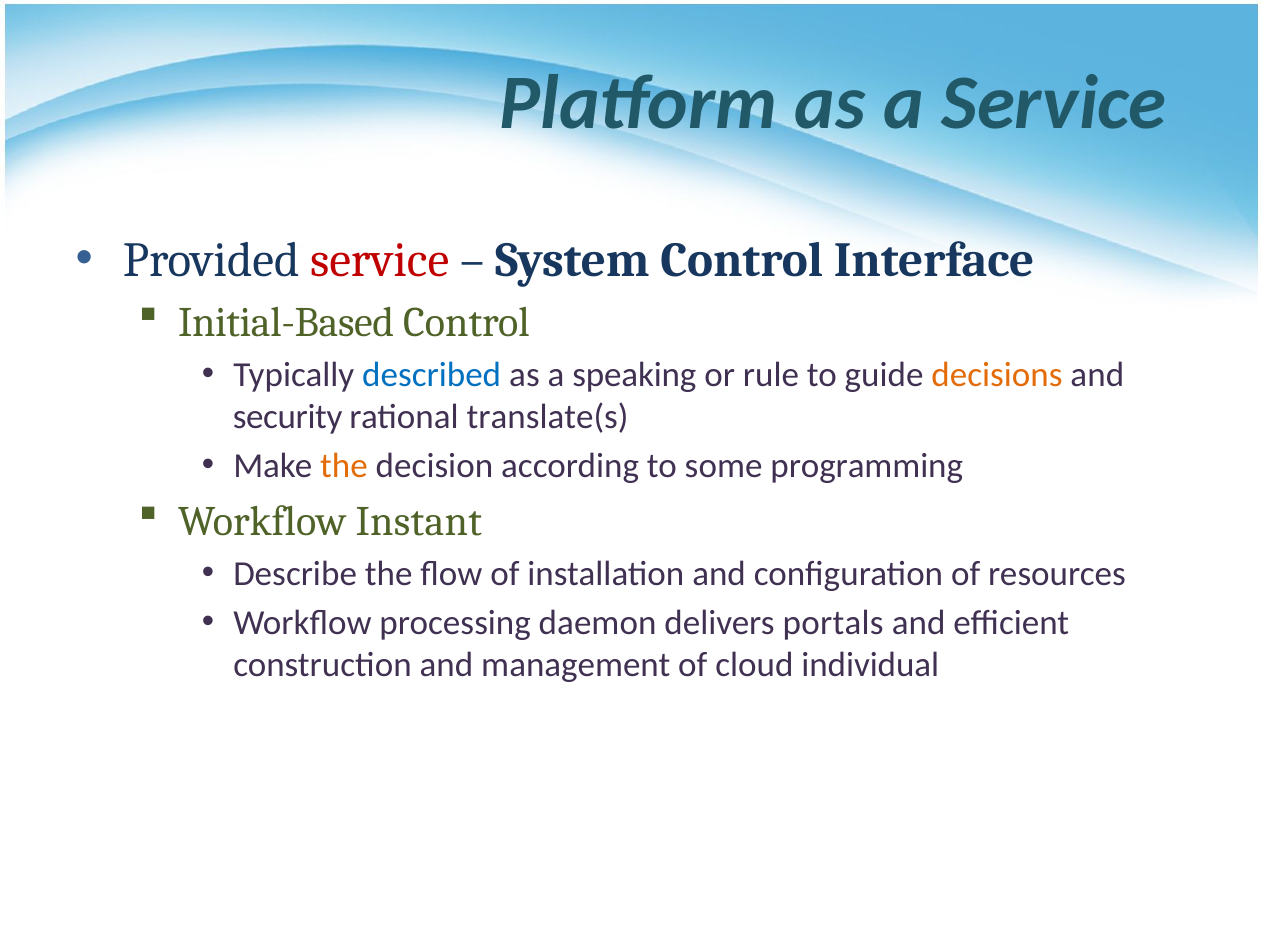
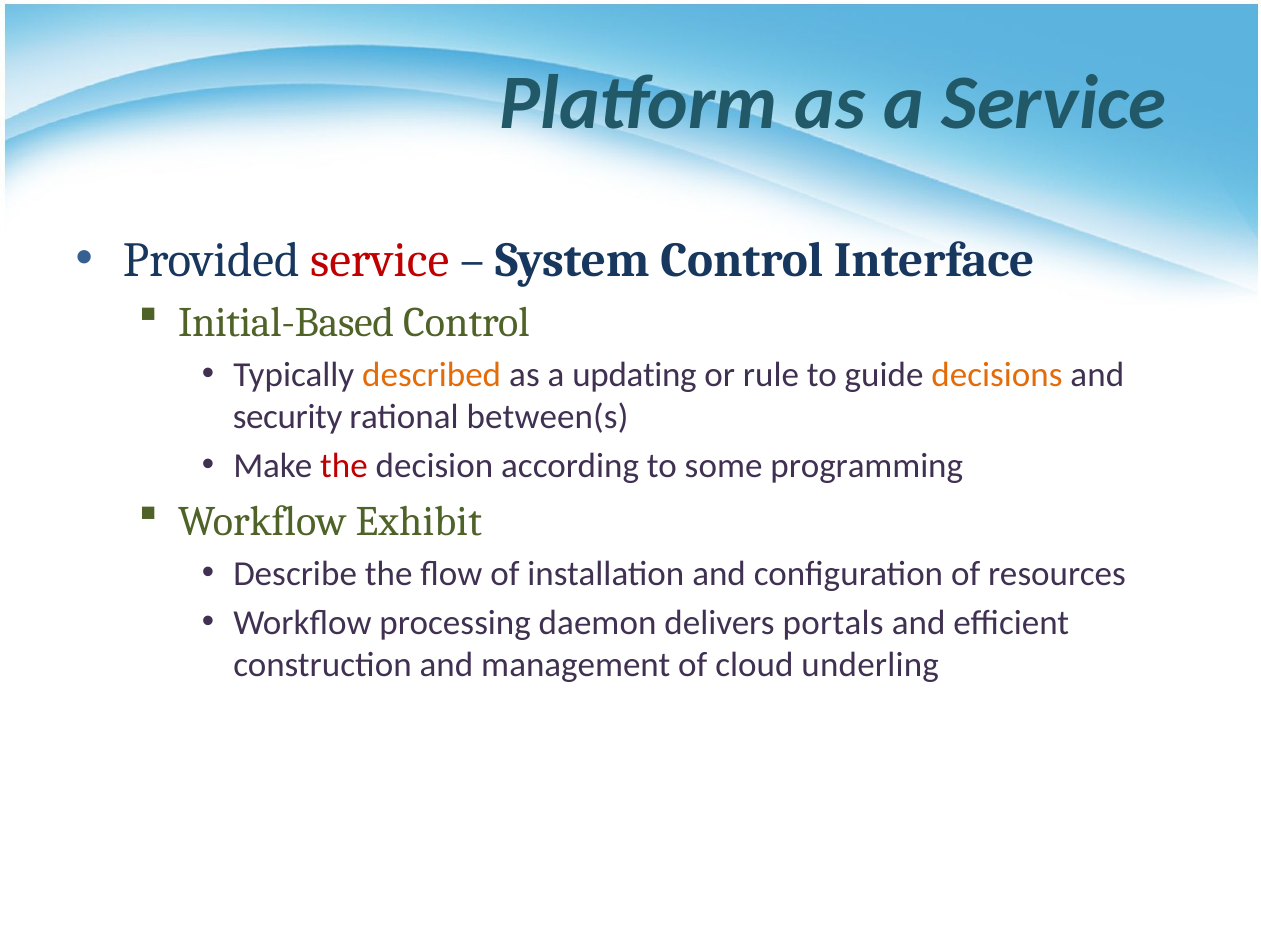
described colour: blue -> orange (432, 375)
speaking: speaking -> updating (635, 375)
translate(s: translate(s -> between(s (548, 417)
the colour: orange -> red (344, 466)
Instant: Instant -> Exhibit (419, 521)
individual: individual -> underling (870, 665)
